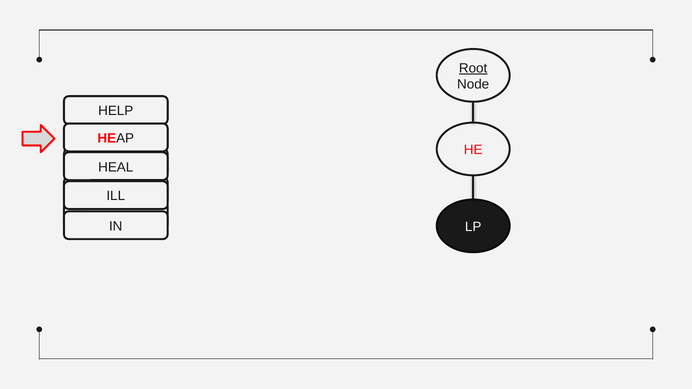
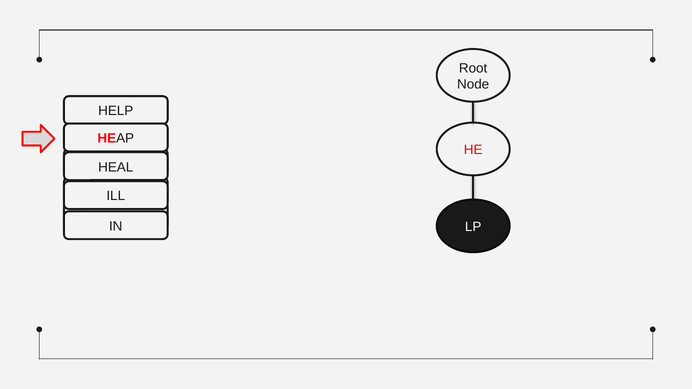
Root underline: present -> none (473, 68)
